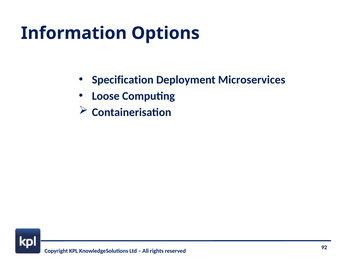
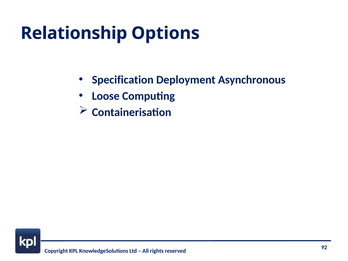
Information: Information -> Relationship (74, 33)
Microservices: Microservices -> Asynchronous (252, 80)
